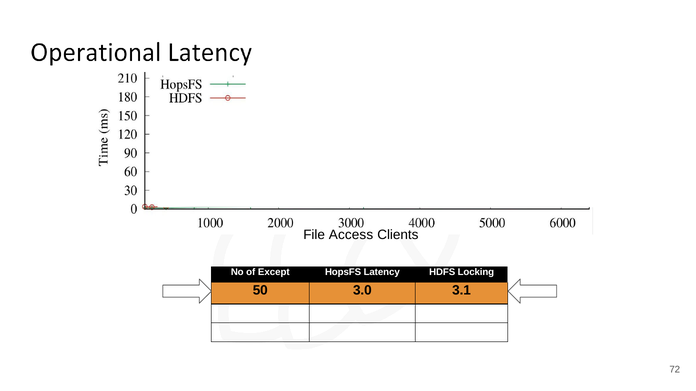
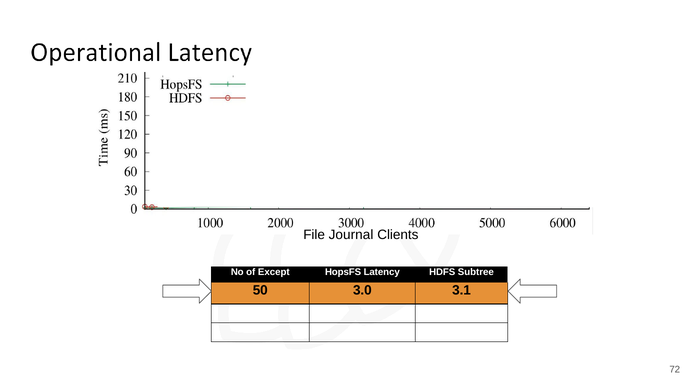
Access: Access -> Journal (351, 235)
Locking: Locking -> Subtree (476, 272)
